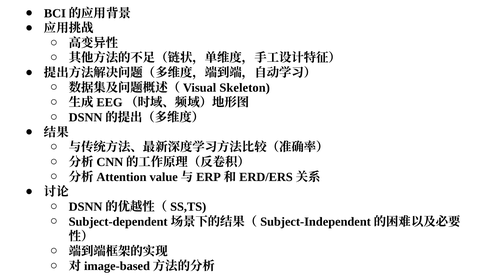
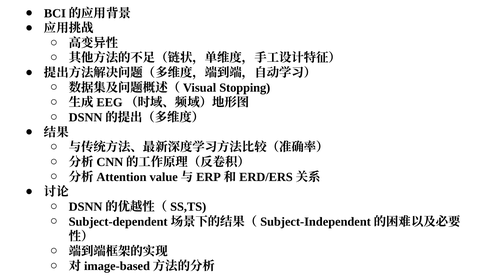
Skeleton: Skeleton -> Stopping (245, 87)
